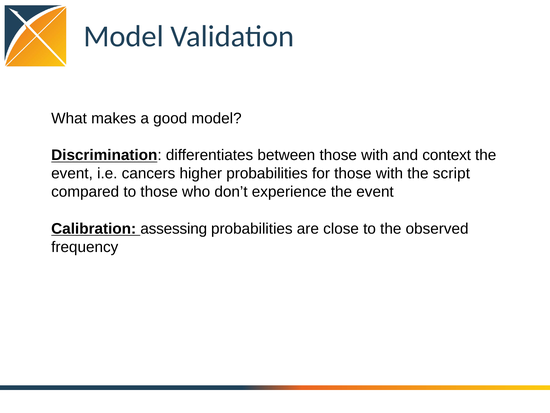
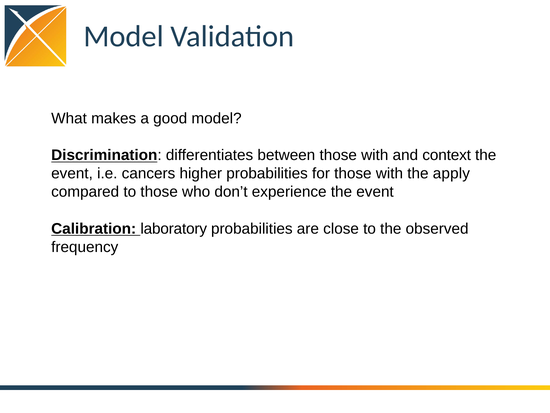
script: script -> apply (451, 173)
assessing: assessing -> laboratory (174, 228)
